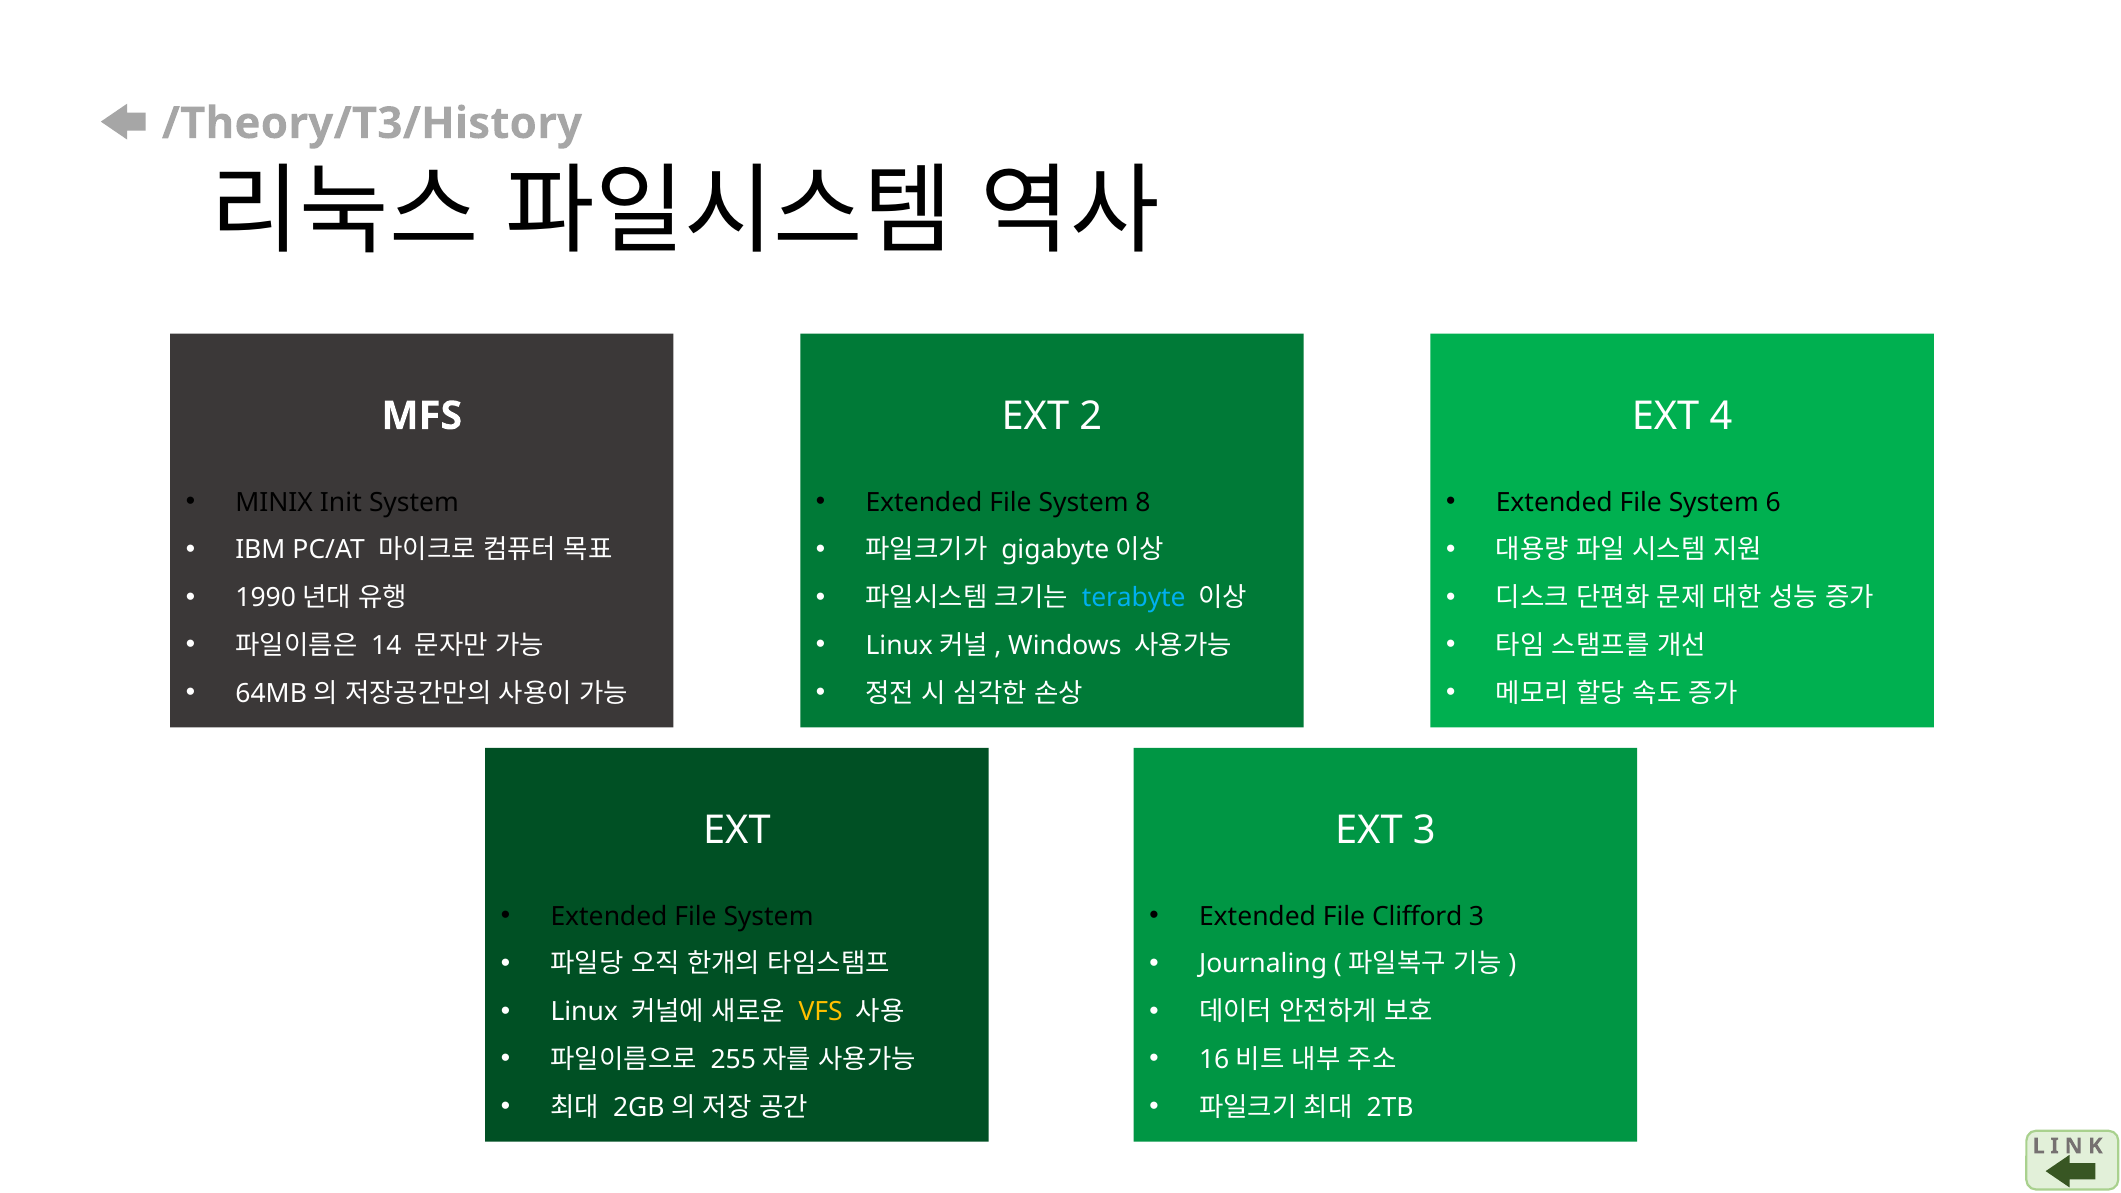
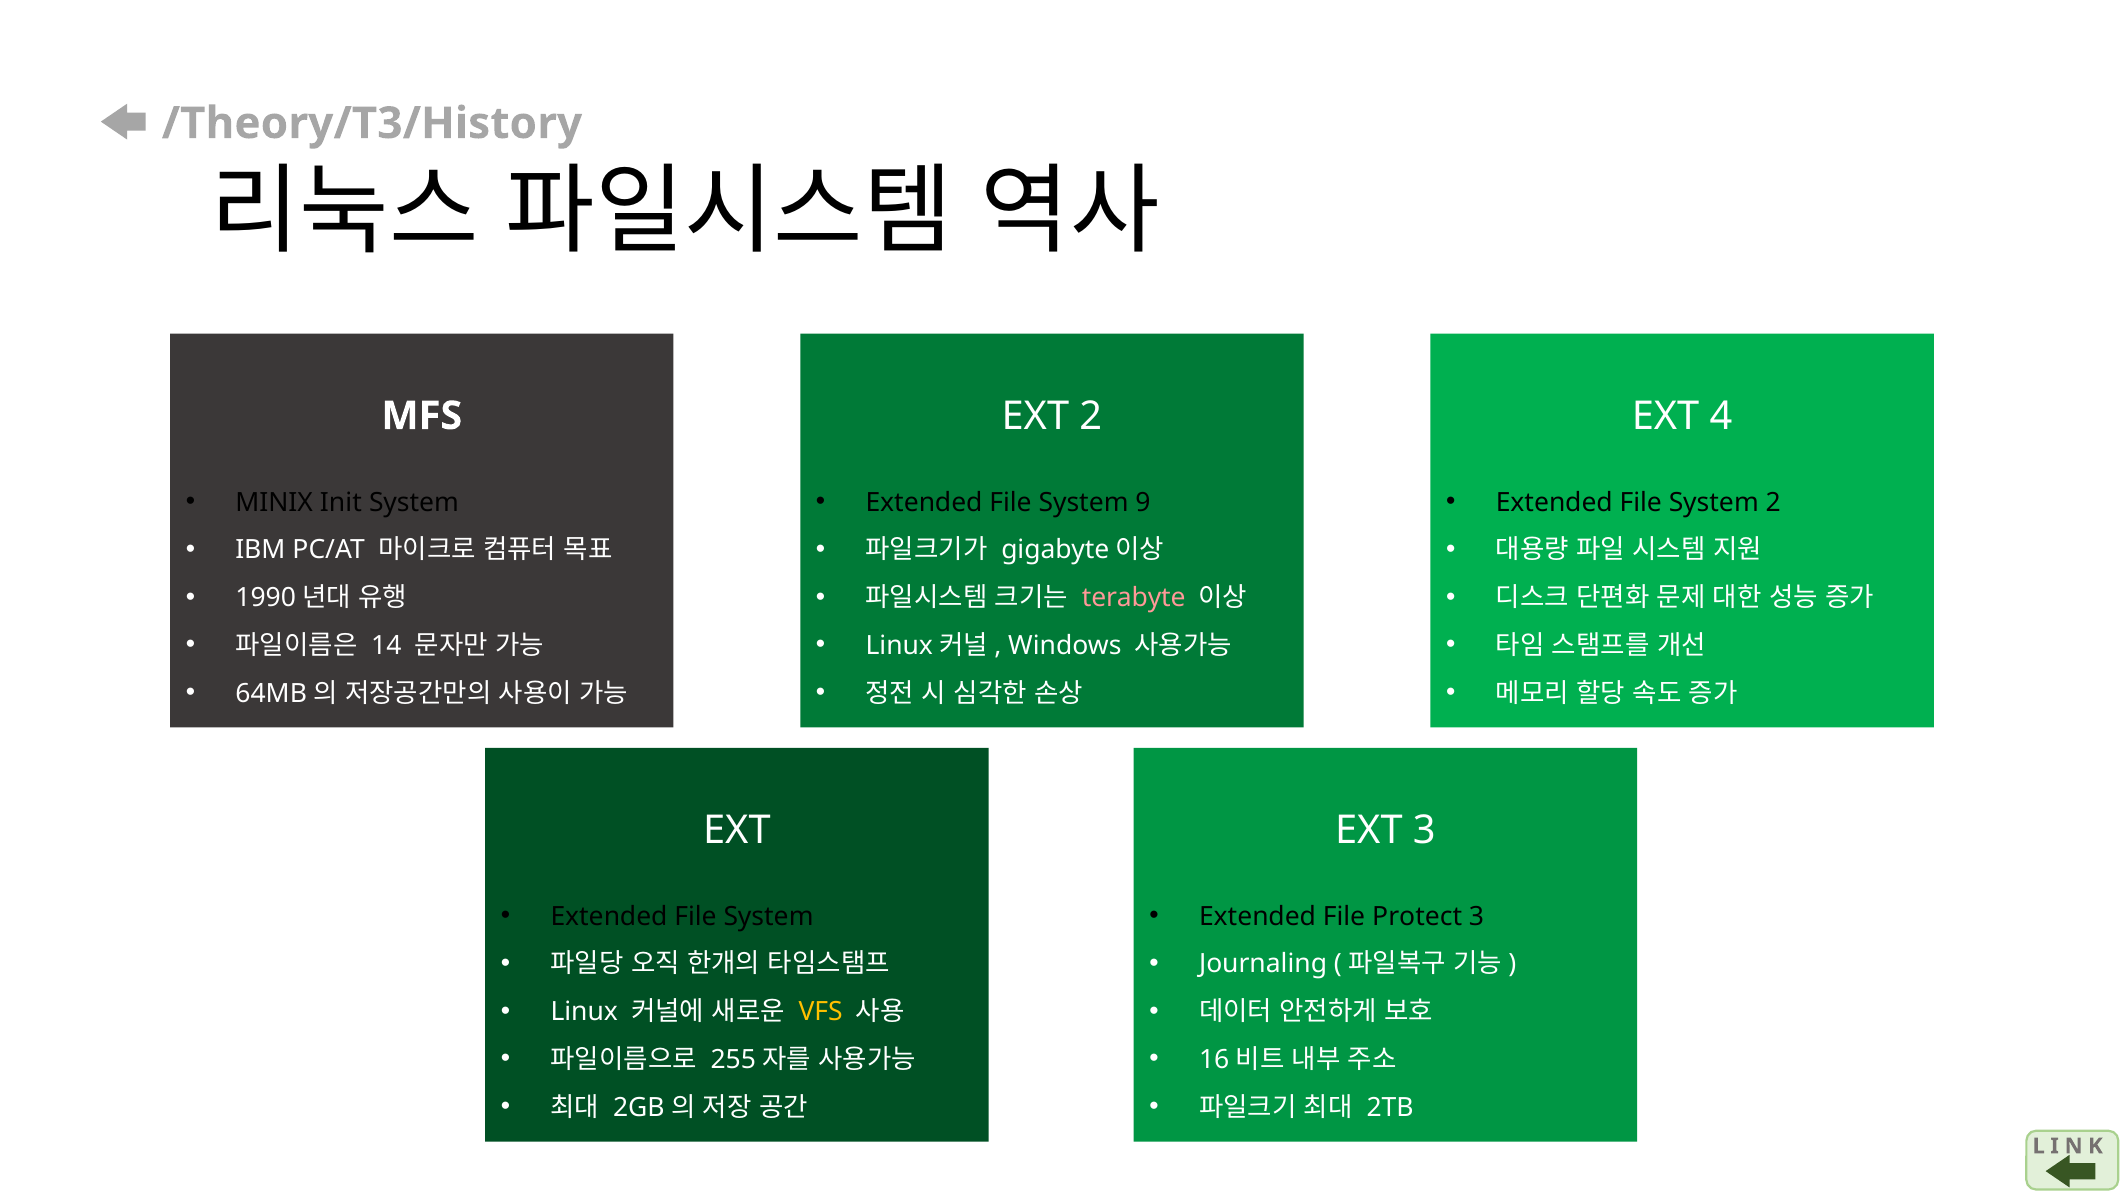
8: 8 -> 9 (1143, 502)
System 6: 6 -> 2 (1773, 502)
terabyte colour: light blue -> pink (1134, 598)
Clifford: Clifford -> Protect (1417, 917)
